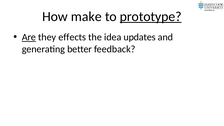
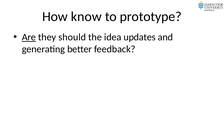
make: make -> know (86, 16)
prototype underline: present -> none (151, 16)
effects: effects -> should (72, 37)
